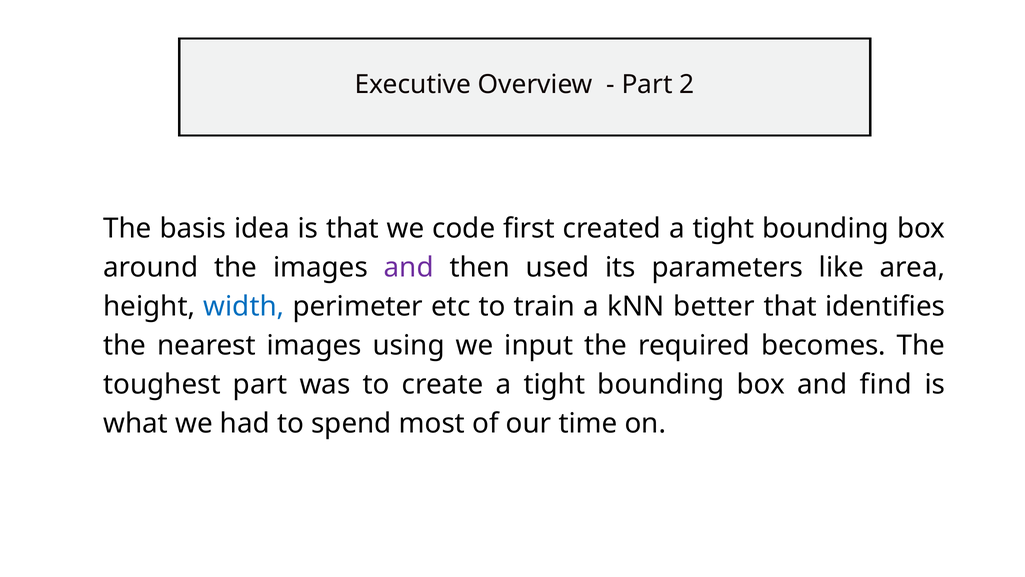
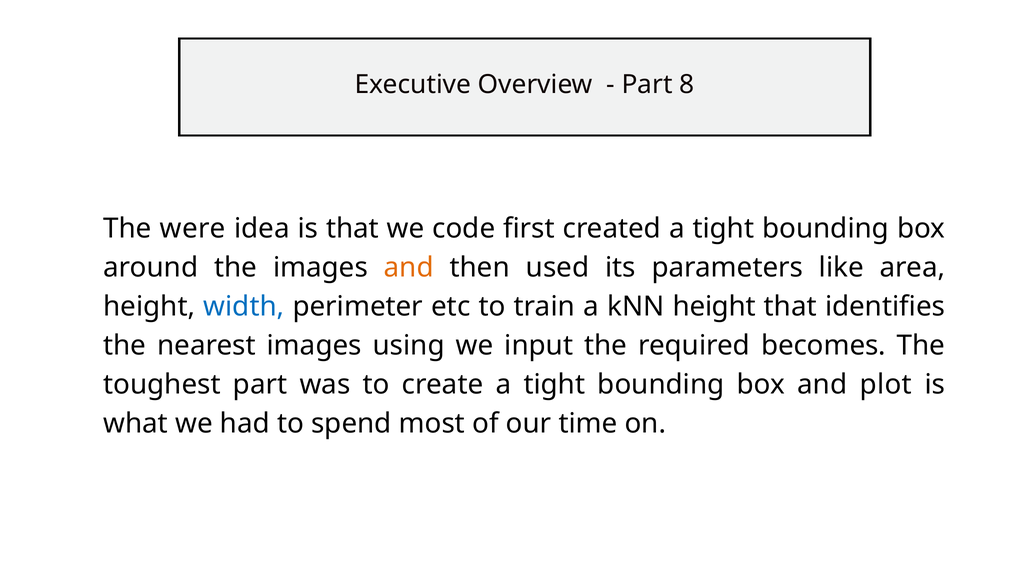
2: 2 -> 8 (687, 84)
basis: basis -> were (193, 228)
and colour: purple -> orange (409, 267)
kNN better: better -> height (714, 306)
find: find -> plot (886, 384)
